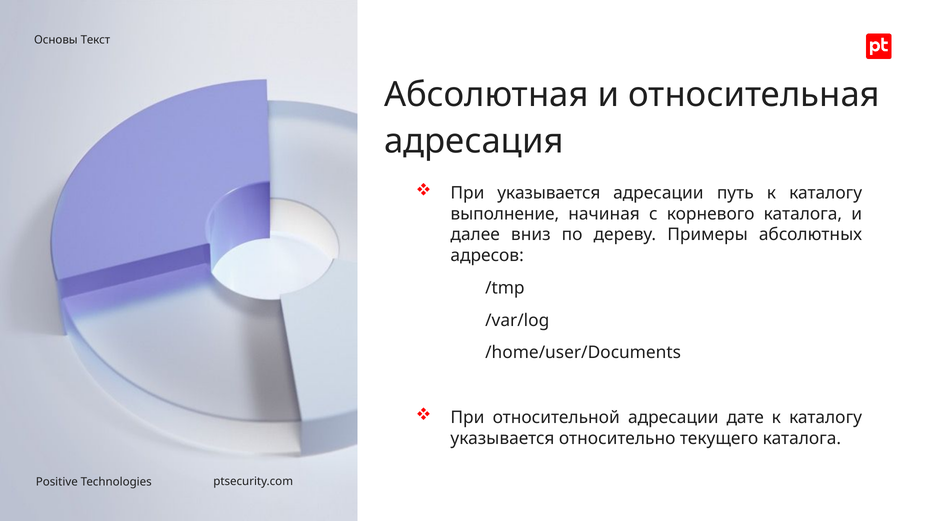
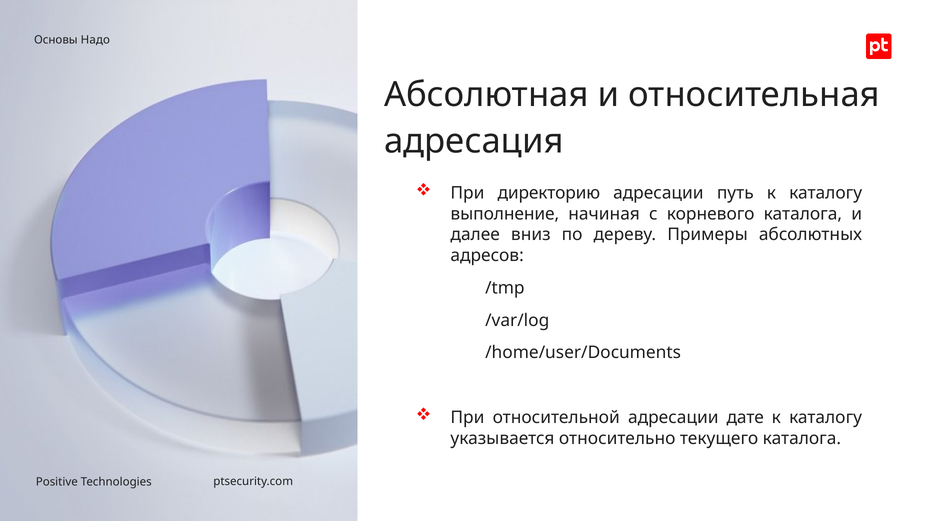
Текст: Текст -> Надо (95, 40)
При указывается: указывается -> директорию (549, 193)
